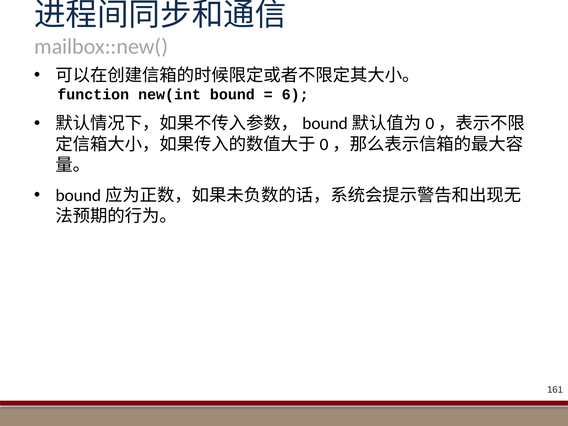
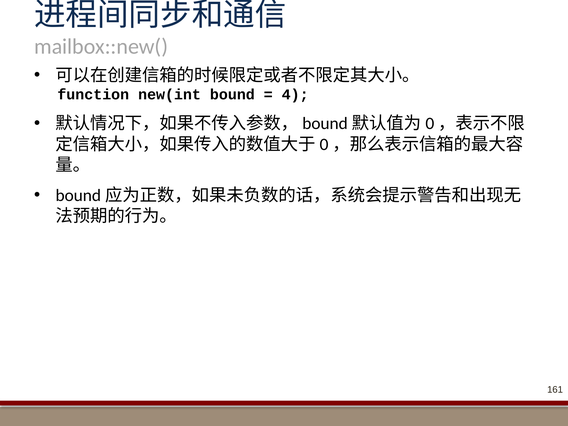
6: 6 -> 4 (295, 95)
